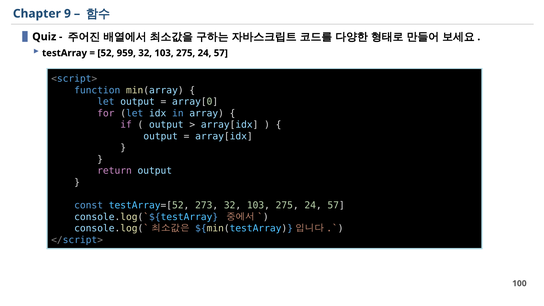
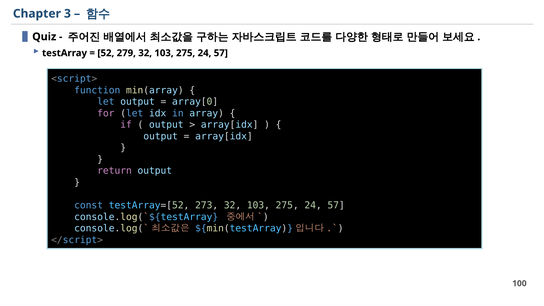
9: 9 -> 3 (67, 14)
959: 959 -> 279 (126, 53)
